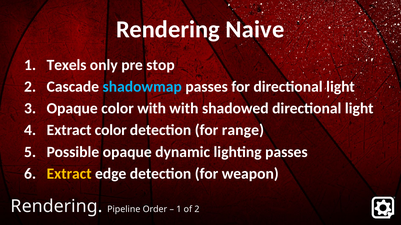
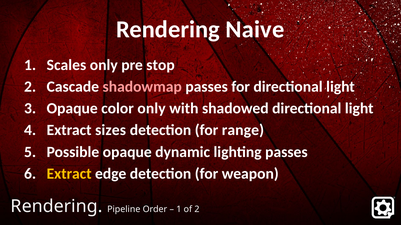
Texels: Texels -> Scales (66, 65)
shadowmap colour: light blue -> pink (142, 87)
color with: with -> only (152, 109)
Extract color: color -> sizes (111, 130)
